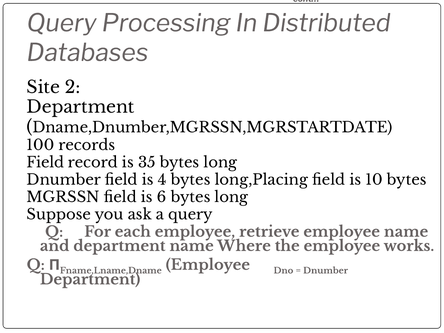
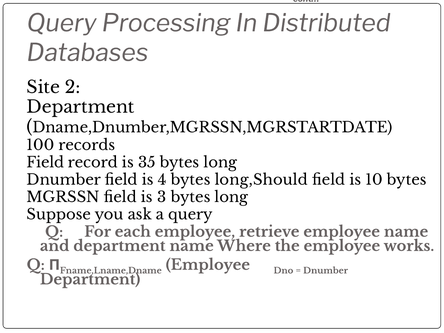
long,Placing: long,Placing -> long,Should (261, 180)
6: 6 -> 3 (162, 197)
